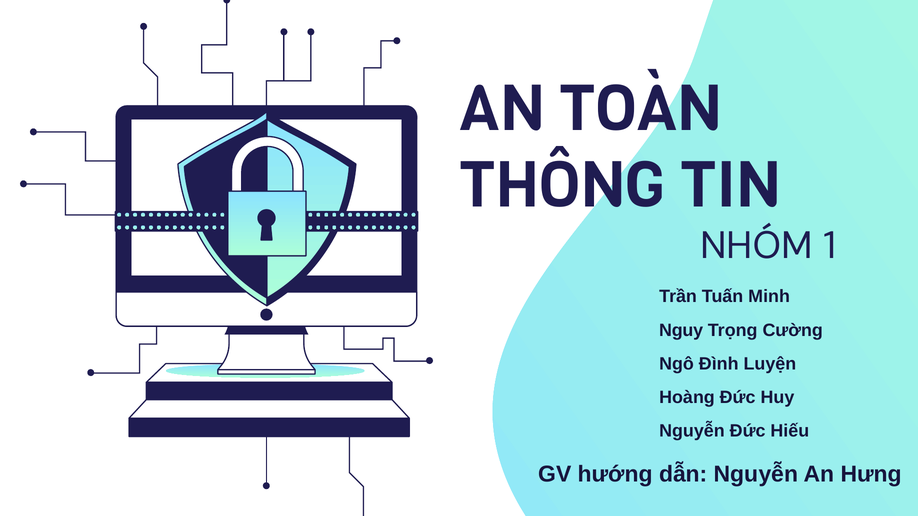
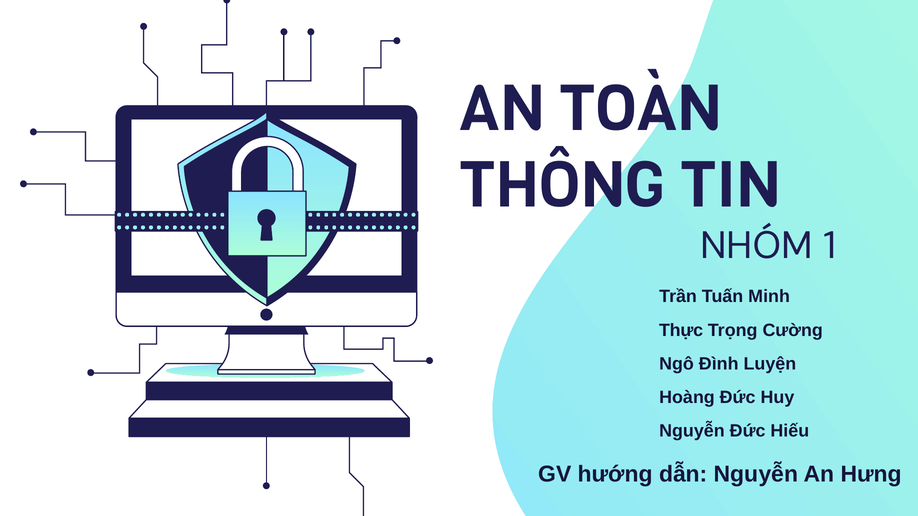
Nguy: Nguy -> Thực (681, 330)
